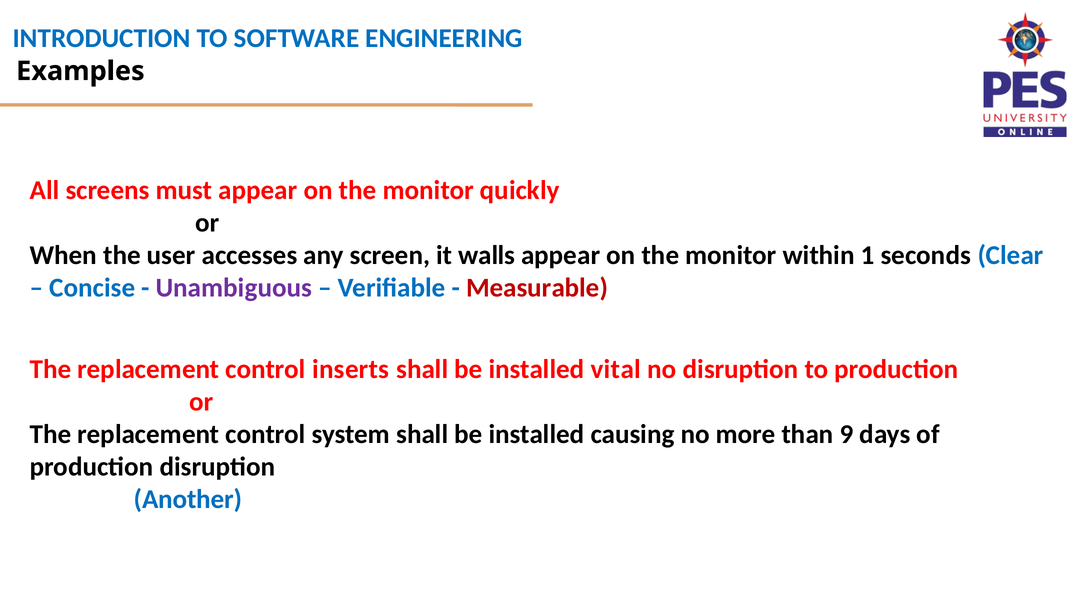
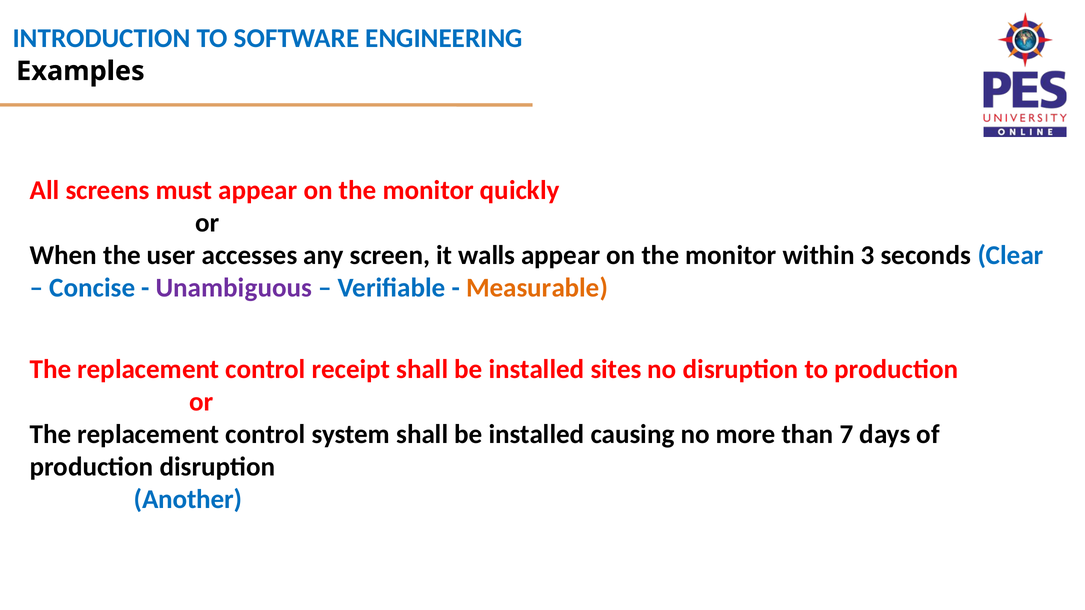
1: 1 -> 3 (868, 255)
Measurable colour: red -> orange (537, 288)
inserts: inserts -> receipt (351, 369)
vital: vital -> sites (616, 369)
9: 9 -> 7 (847, 434)
